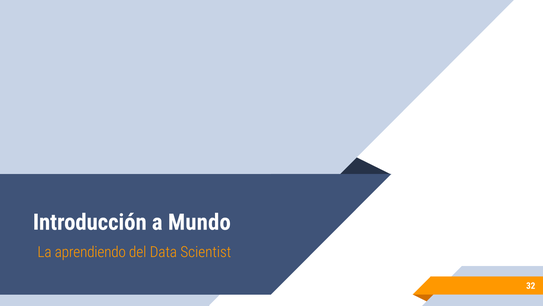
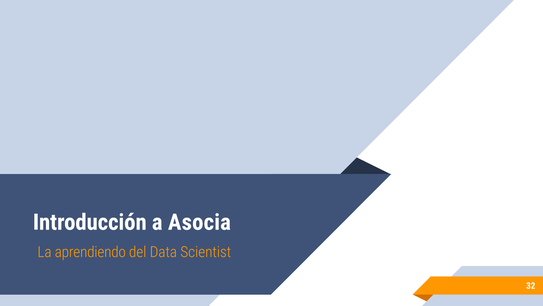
Mundo: Mundo -> Asocia (199, 222)
